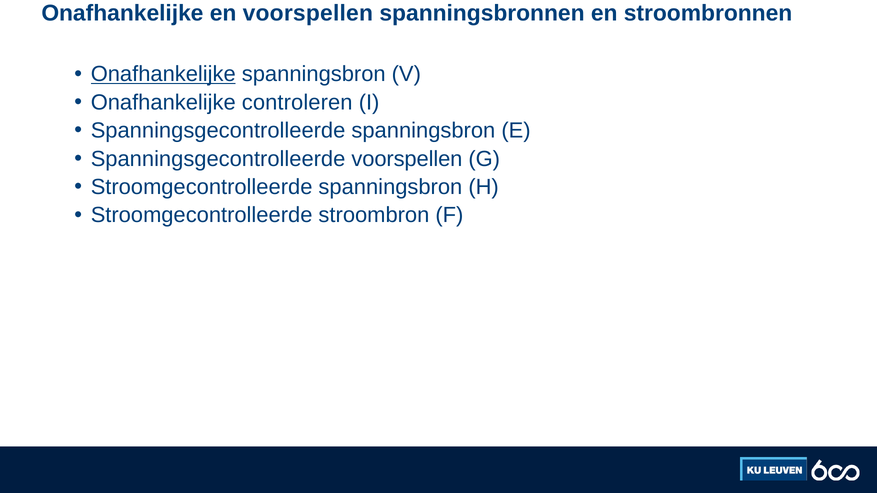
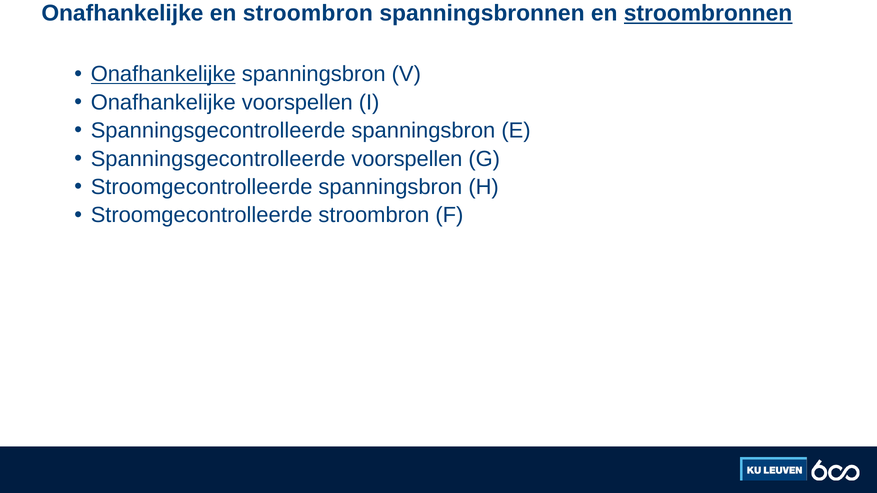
en voorspellen: voorspellen -> stroombron (308, 13)
stroombronnen underline: none -> present (708, 13)
Onafhankelijke controleren: controleren -> voorspellen (297, 102)
